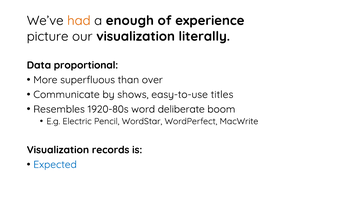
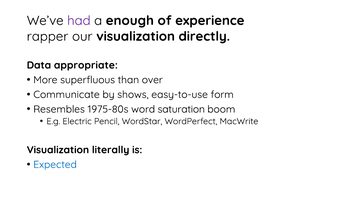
had colour: orange -> purple (79, 21)
picture: picture -> rapper (48, 36)
literally: literally -> directly (204, 36)
proportional: proportional -> appropriate (86, 65)
titles: titles -> form (222, 95)
1920-80s: 1920-80s -> 1975-80s (108, 109)
deliberate: deliberate -> saturation (181, 109)
records: records -> literally (111, 150)
